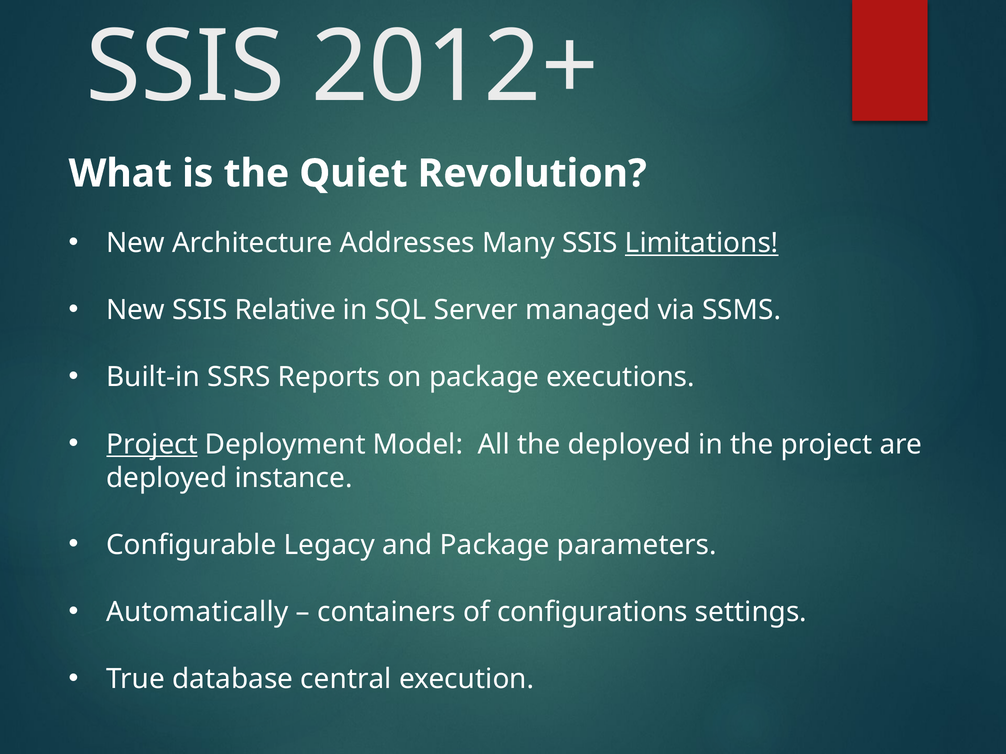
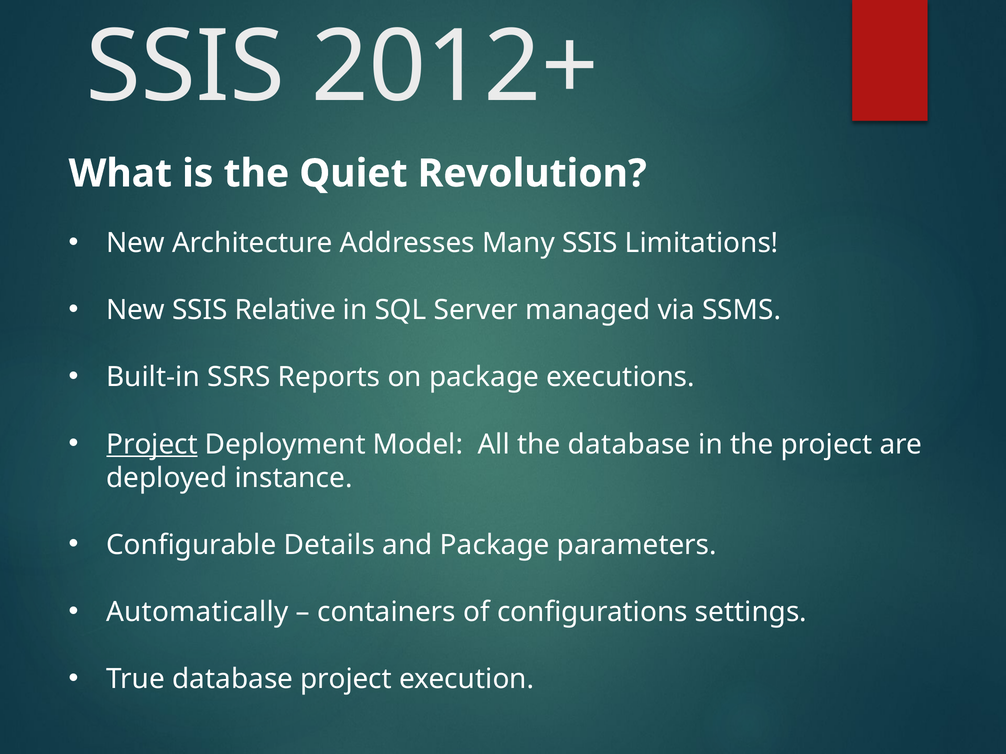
Limitations underline: present -> none (702, 243)
the deployed: deployed -> database (629, 445)
Legacy: Legacy -> Details (329, 545)
database central: central -> project (346, 679)
